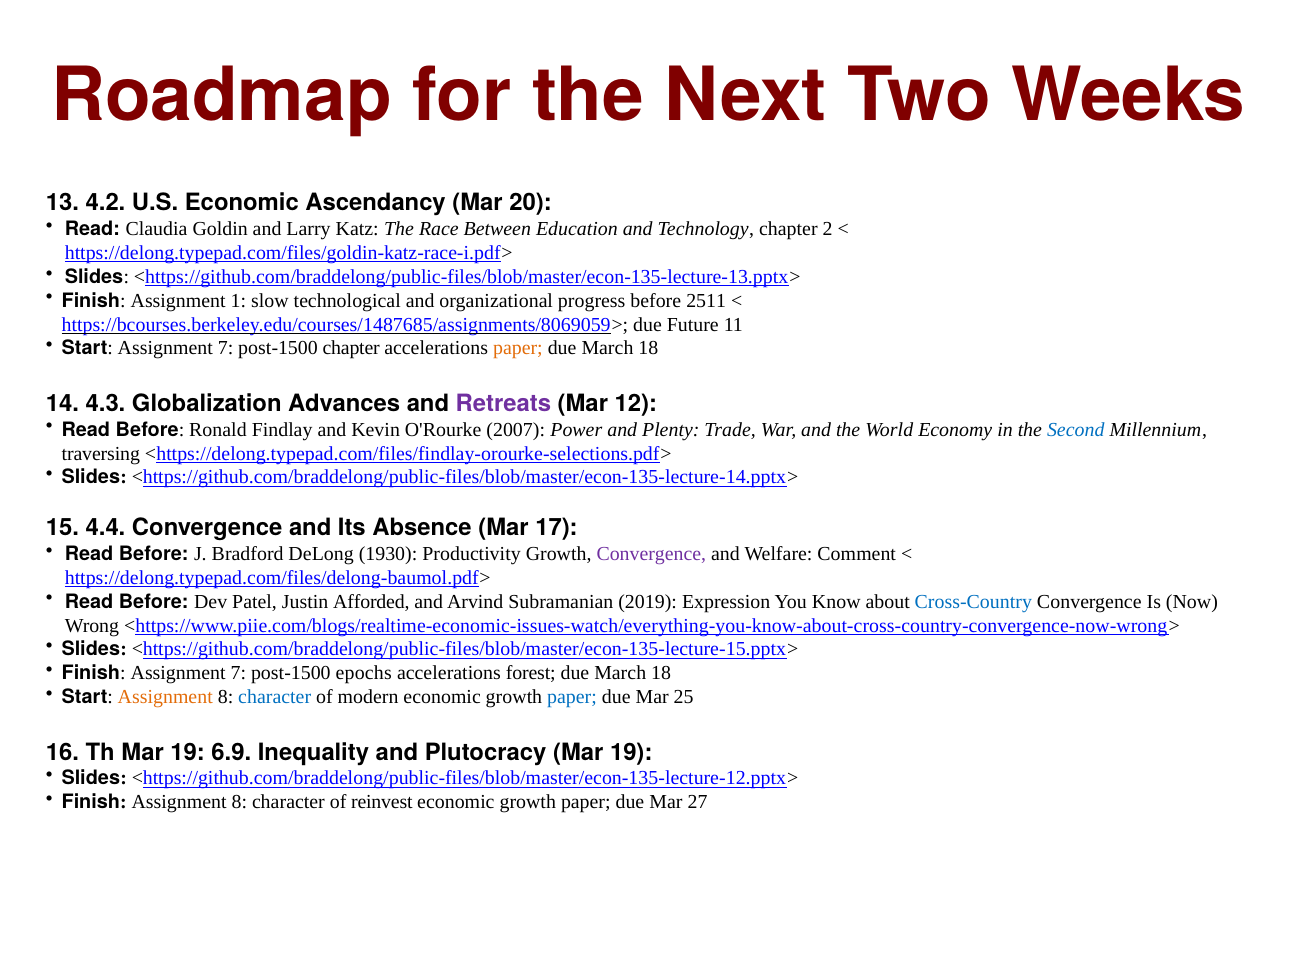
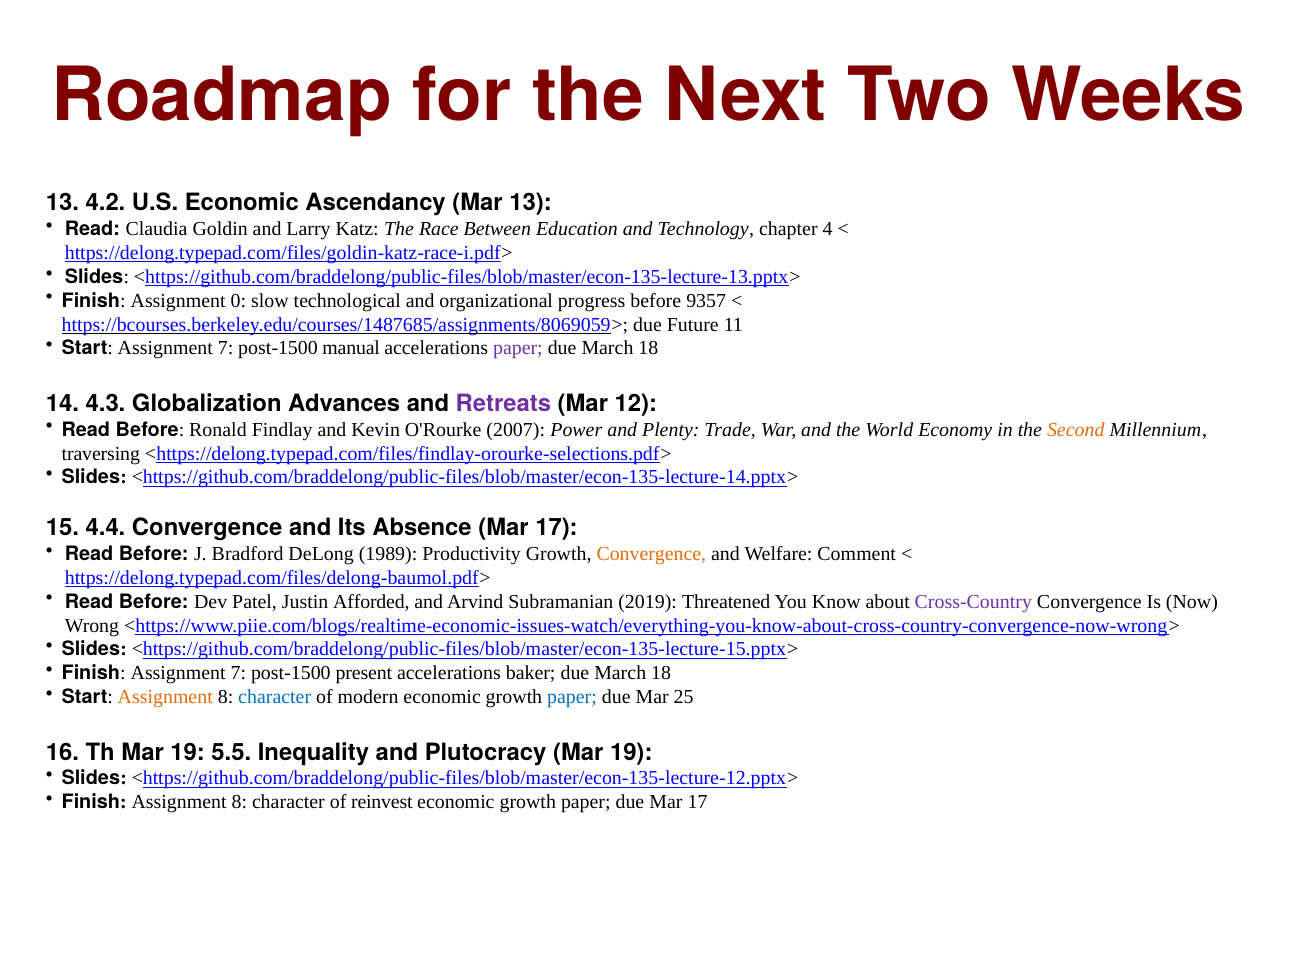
Mar 20: 20 -> 13 (531, 203)
2: 2 -> 4 (828, 229)
1: 1 -> 0 (238, 301)
2511: 2511 -> 9357 (706, 301)
post-1500 chapter: chapter -> manual (351, 348)
paper colour: orange -> purple (518, 348)
Second colour: blue -> orange (1076, 430)
1930: 1930 -> 1989 (388, 554)
Convergence colour: purple -> orange (651, 554)
Expression: Expression -> Threatened (726, 602)
Cross-Country colour: blue -> purple (973, 602)
epochs: epochs -> present (364, 673)
forest: forest -> baker (531, 673)
6.9: 6.9 -> 5.5 (231, 752)
due Mar 27: 27 -> 17 (698, 802)
